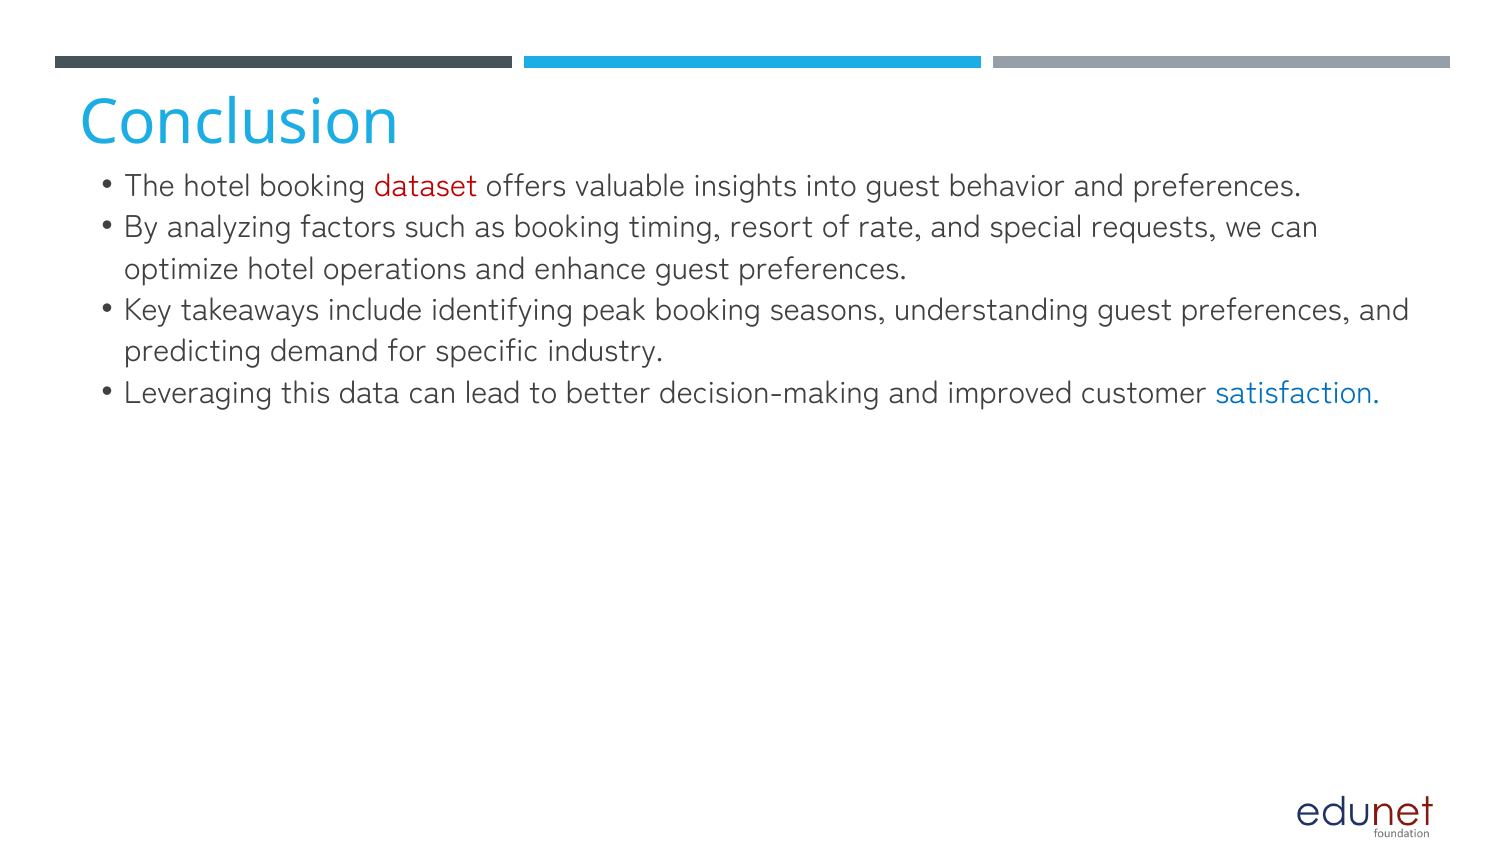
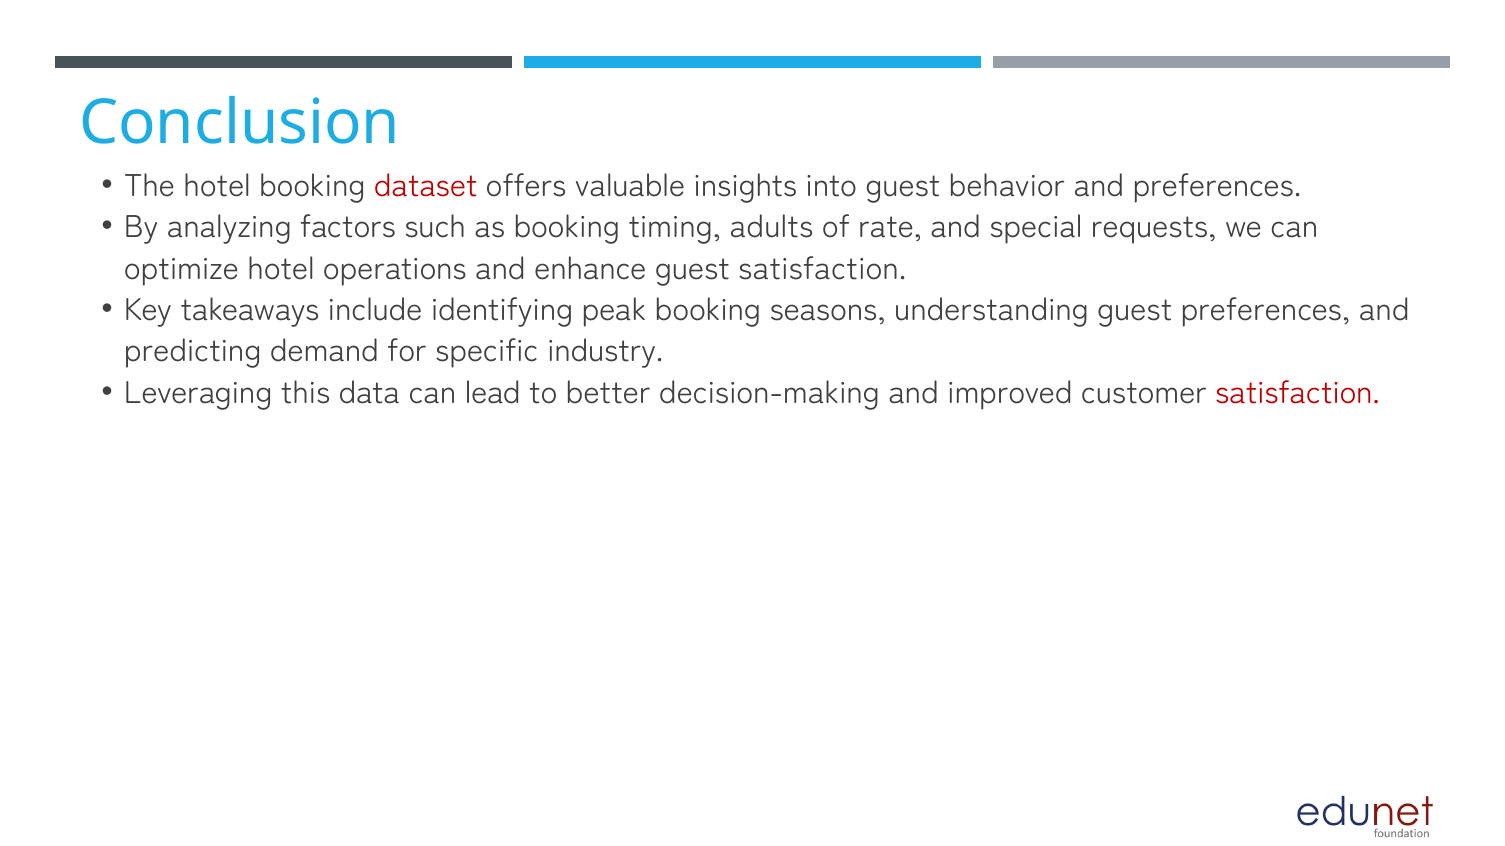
resort: resort -> adults (772, 227)
enhance guest preferences: preferences -> satisfaction (822, 269)
satisfaction colour: blue -> red (1298, 393)
